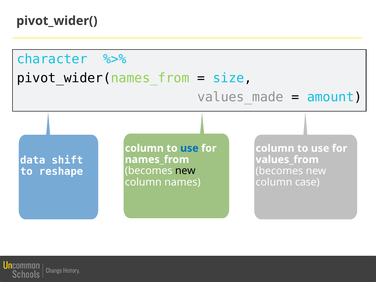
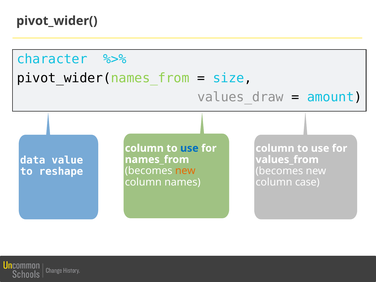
values_made: values_made -> values_draw (240, 97)
shift: shift -> value (67, 160)
new colour: black -> orange (185, 171)
